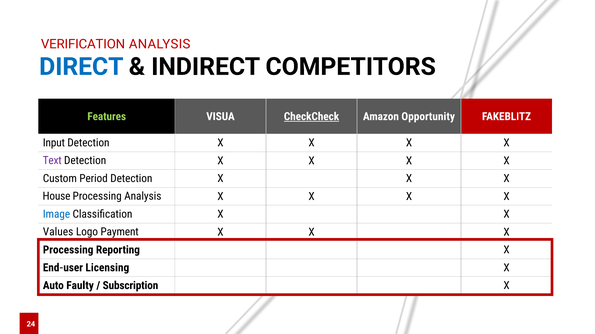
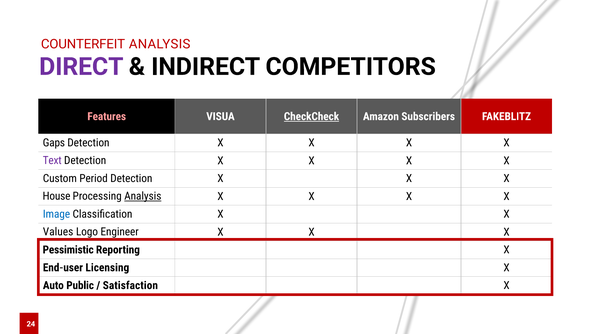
VERIFICATION: VERIFICATION -> COUNTERFEIT (83, 44)
DIRECT colour: blue -> purple (81, 67)
Features colour: light green -> pink (107, 117)
Opportunity: Opportunity -> Subscribers (428, 117)
Input: Input -> Gaps (54, 143)
Analysis underline: none -> present (143, 197)
Payment: Payment -> Engineer (120, 232)
Processing: Processing -> Pessimistic (68, 250)
Faulty: Faulty -> Public (80, 286)
Subscription: Subscription -> Satisfaction (130, 286)
